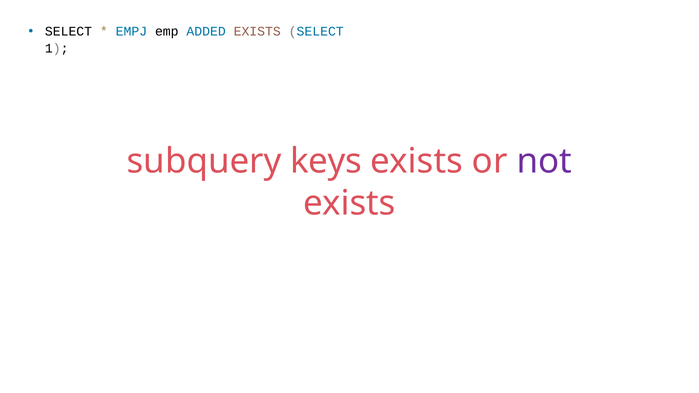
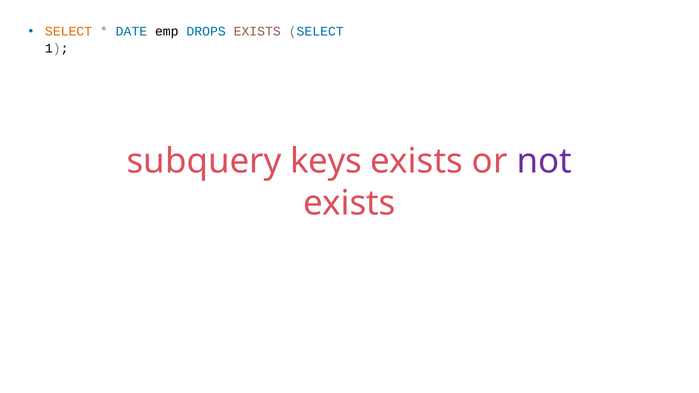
SELECT colour: black -> orange (69, 32)
EMPJ: EMPJ -> DATE (131, 32)
ADDED: ADDED -> DROPS (206, 32)
